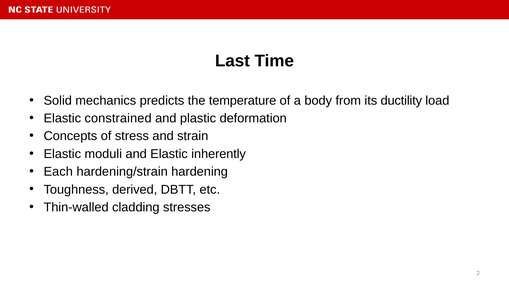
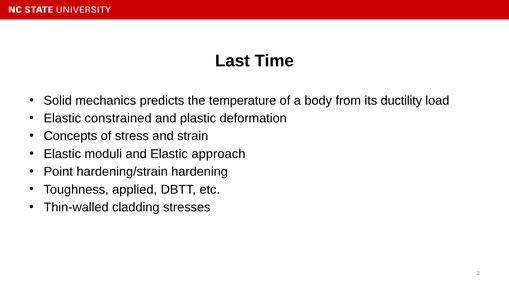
inherently: inherently -> approach (218, 154)
Each: Each -> Point (58, 172)
derived: derived -> applied (135, 190)
